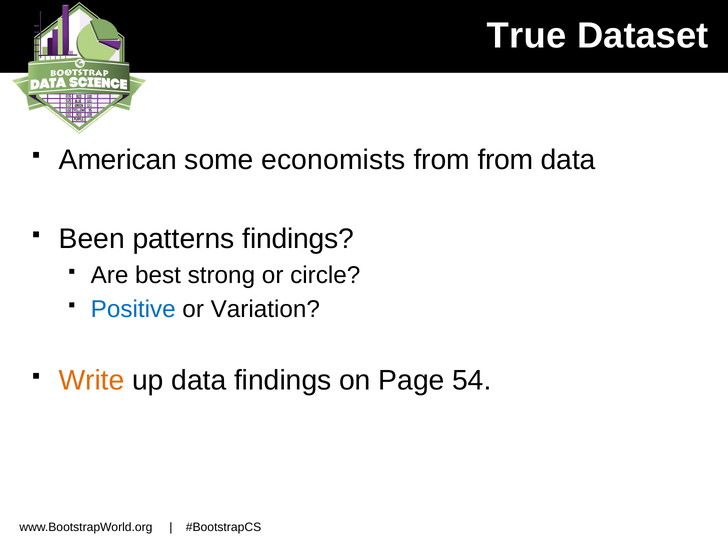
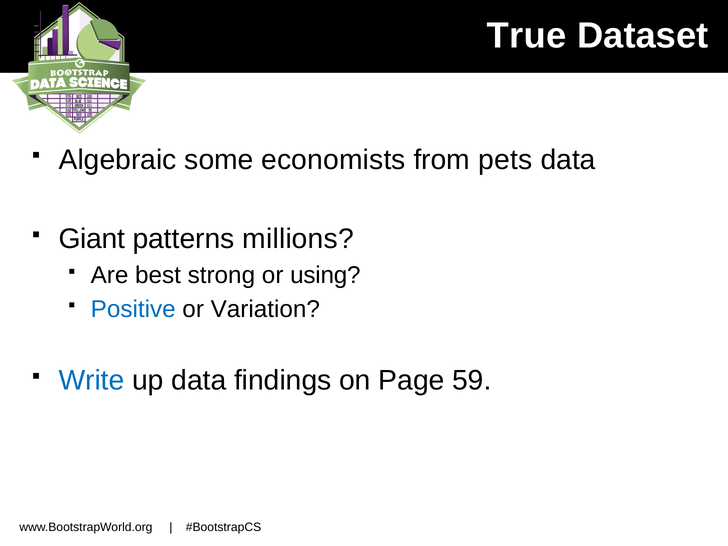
American: American -> Algebraic (118, 160)
from from: from -> pets (505, 160)
Been: Been -> Giant (92, 239)
patterns findings: findings -> millions (298, 239)
circle: circle -> using (325, 275)
Write colour: orange -> blue (92, 381)
54: 54 -> 59 (472, 381)
